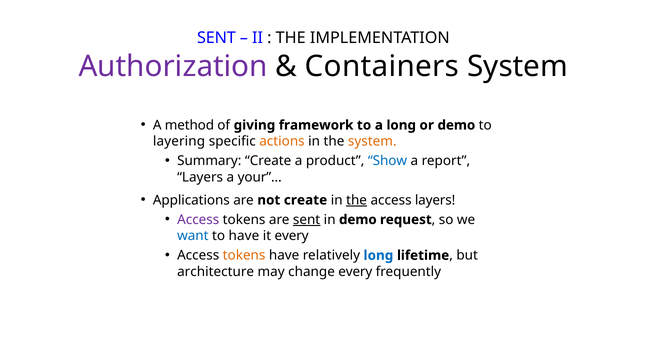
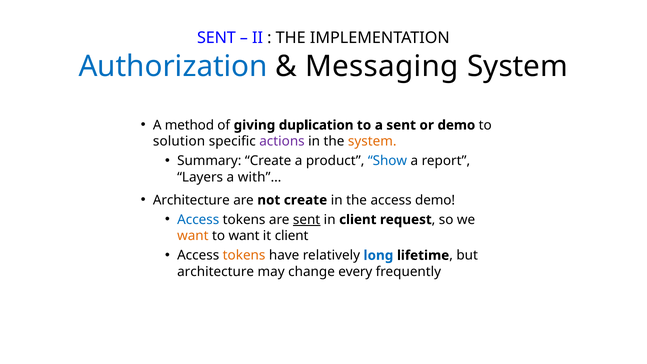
Authorization colour: purple -> blue (173, 66)
Containers: Containers -> Messaging (382, 66)
framework: framework -> duplication (316, 125)
a long: long -> sent (401, 125)
layering: layering -> solution (179, 141)
actions colour: orange -> purple (282, 141)
your”…: your”… -> with”… (260, 177)
Applications: Applications -> Architecture (191, 200)
the underline: present -> none (357, 200)
access layers: layers -> demo (435, 200)
Access colour: purple -> blue (198, 220)
in demo: demo -> client (358, 220)
want colour: blue -> orange (193, 236)
to have: have -> want (244, 236)
it every: every -> client (292, 236)
